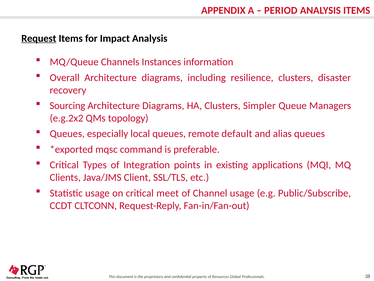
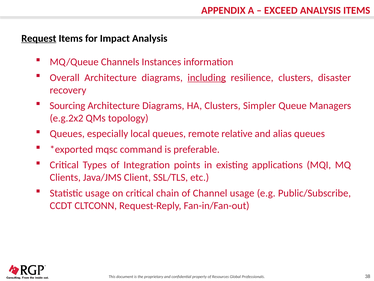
PERIOD: PERIOD -> EXCEED (281, 10)
including underline: none -> present (207, 77)
default: default -> relative (237, 134)
meet: meet -> chain (168, 193)
